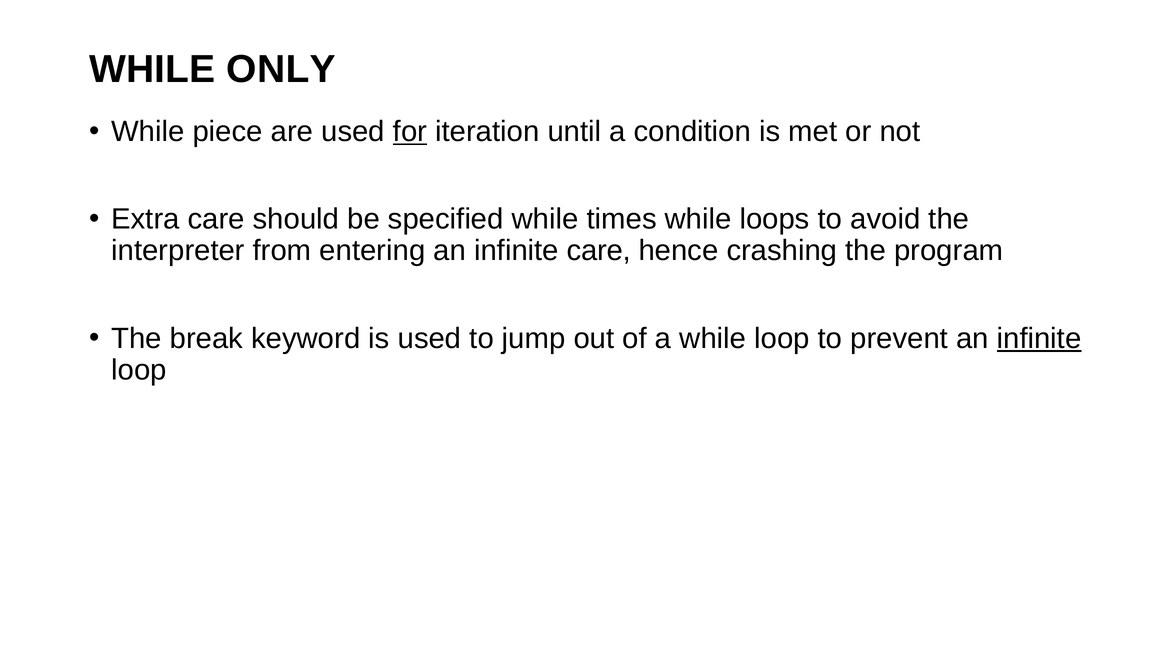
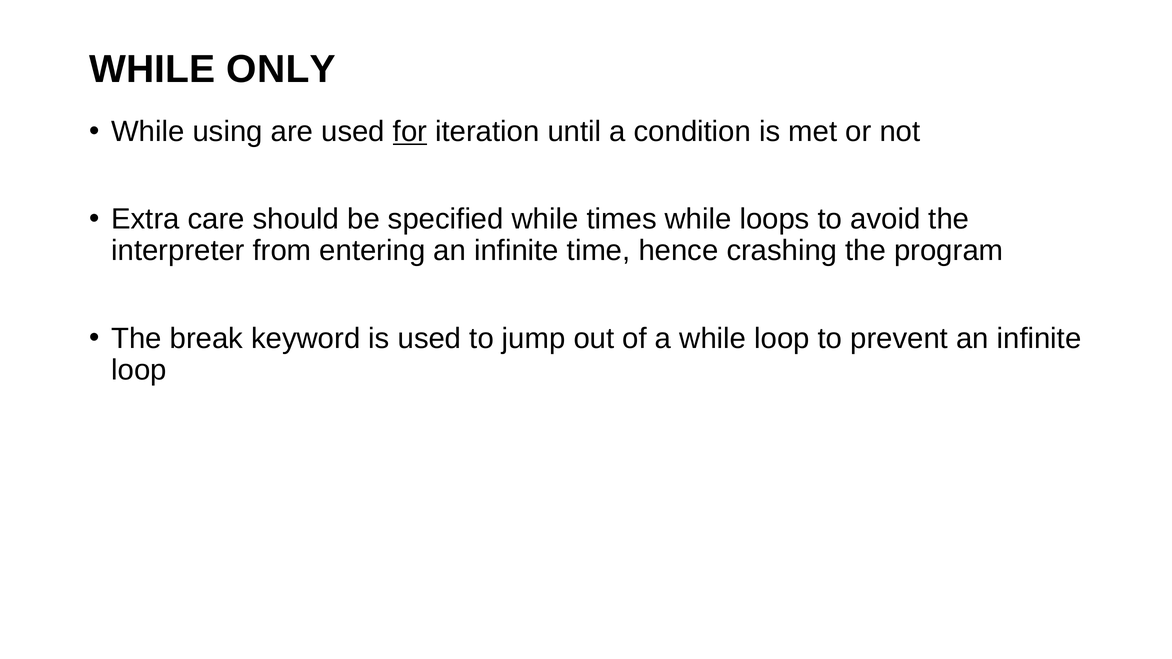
piece: piece -> using (228, 132)
infinite care: care -> time (599, 251)
infinite underline: present -> none (1039, 339)
